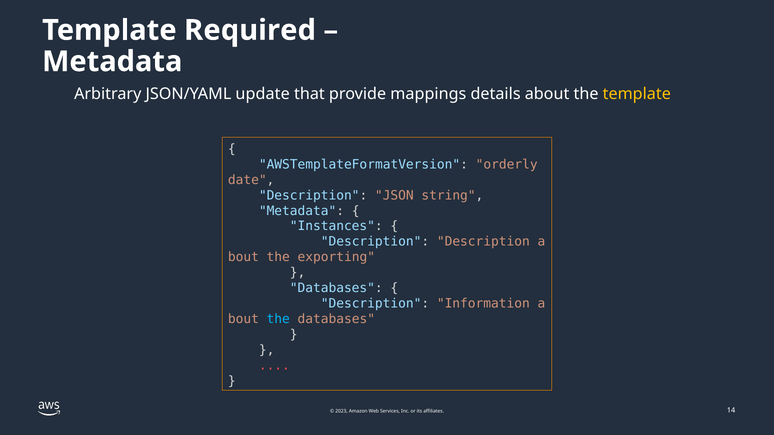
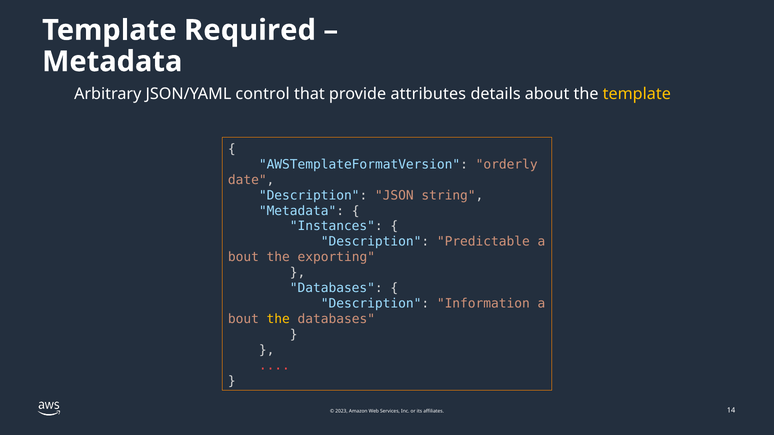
update: update -> control (263, 94)
mappings: mappings -> attributes (428, 94)
Description Description: Description -> Predictable (483, 242)
the colour: light blue -> yellow (278, 319)
